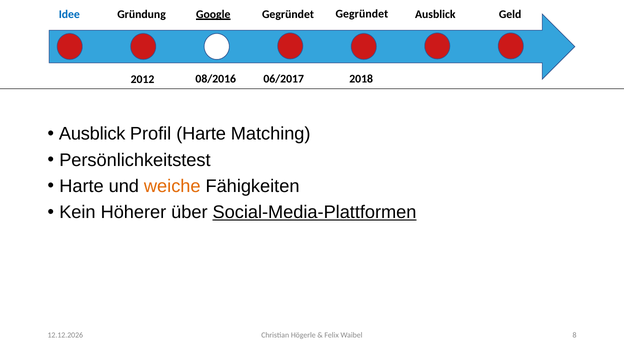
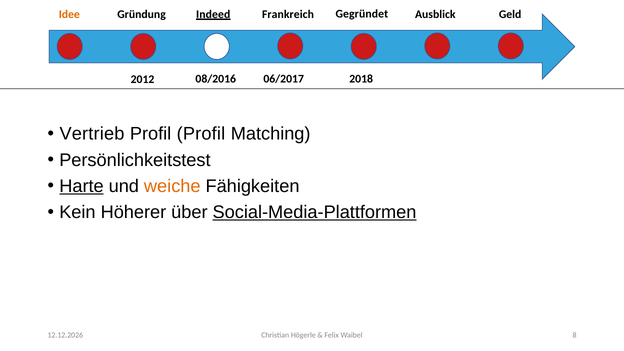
Idee colour: blue -> orange (69, 14)
Google: Google -> Indeed (213, 14)
Gegründet: Gegründet -> Frankreich (288, 14)
Ausblick: Ausblick -> Vertrieb (92, 134)
Profil Harte: Harte -> Profil (201, 134)
Harte underline: none -> present (81, 186)
